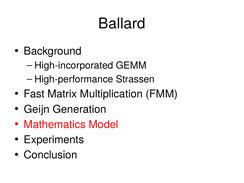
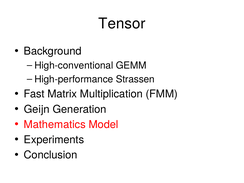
Ballard: Ballard -> Tensor (122, 24)
High-incorporated: High-incorporated -> High-conventional (74, 65)
